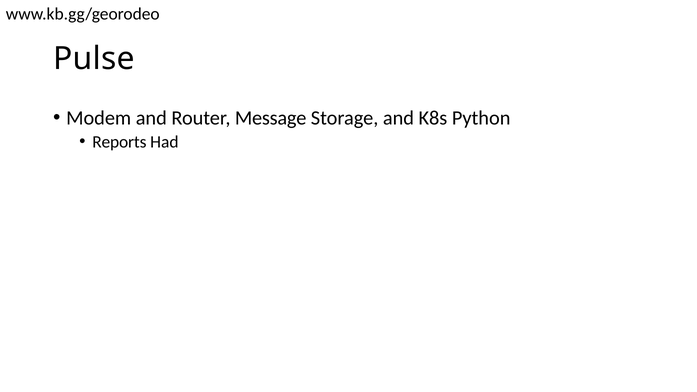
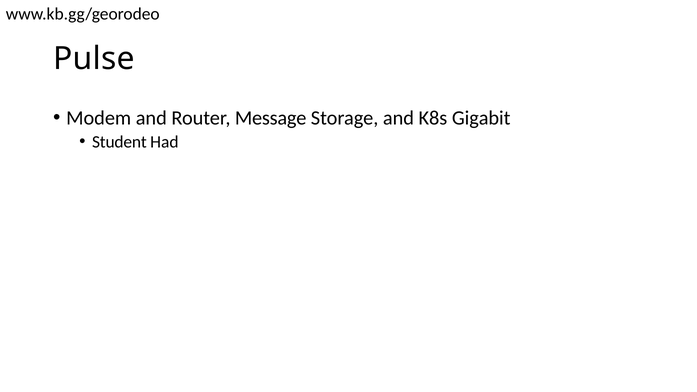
Python: Python -> Gigabit (481, 118)
Reports: Reports -> Student (119, 142)
